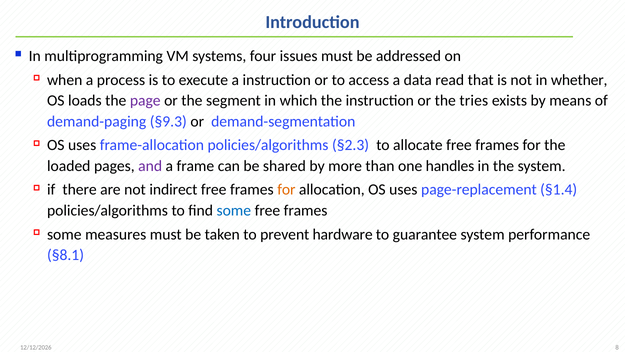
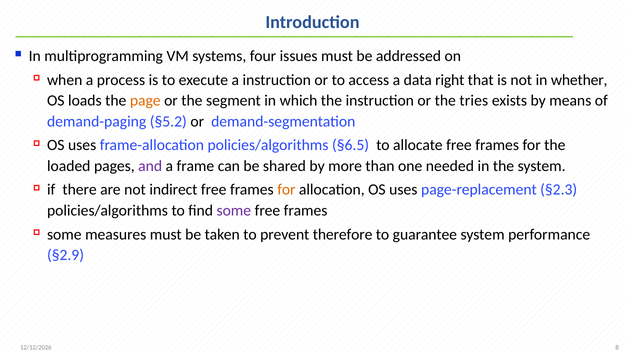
read: read -> right (450, 80)
page colour: purple -> orange (145, 101)
§9.3: §9.3 -> §5.2 (168, 121)
§2.3: §2.3 -> §6.5 (351, 145)
handles: handles -> needed (450, 166)
§1.4: §1.4 -> §2.3 (559, 190)
some colour: blue -> purple (234, 210)
hardware: hardware -> therefore (343, 234)
§8.1: §8.1 -> §2.9 (66, 255)
